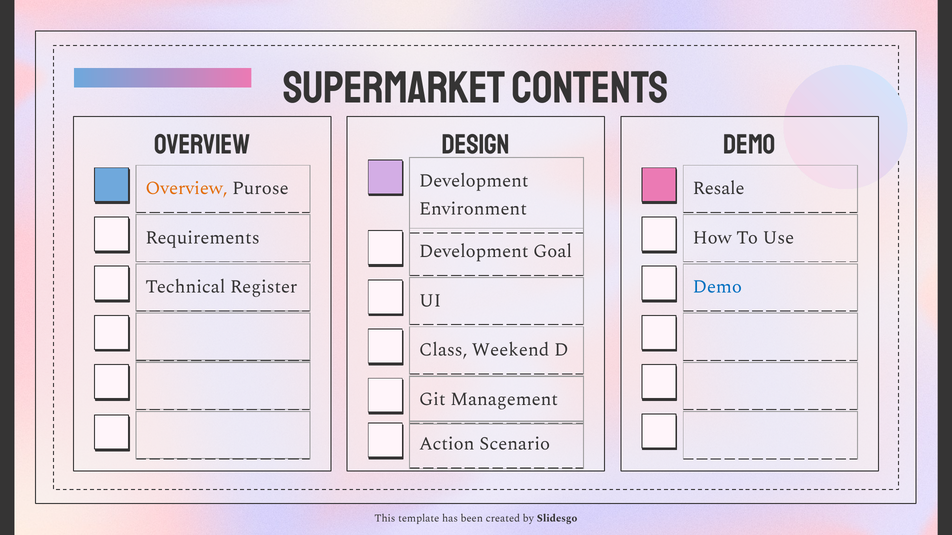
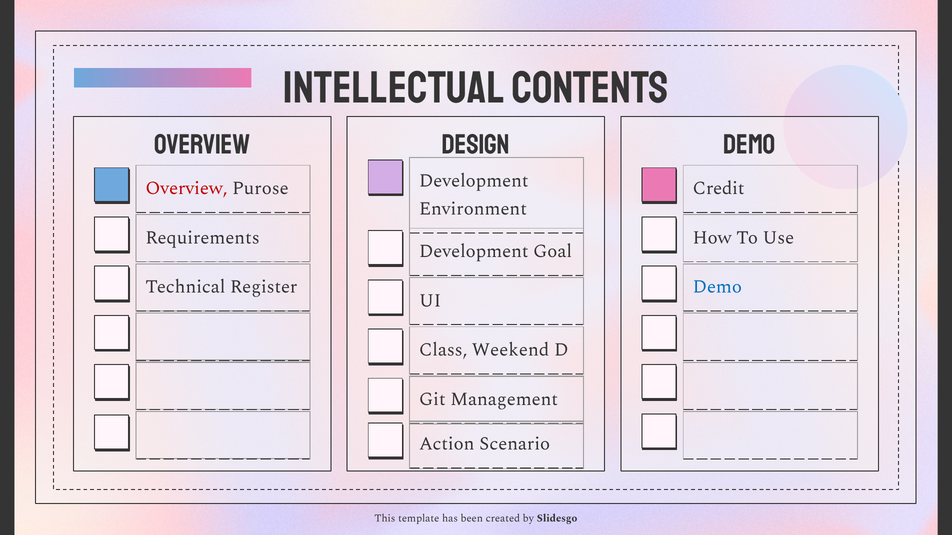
Supermarket: Supermarket -> Intellectual (394, 88)
Overview colour: orange -> red (186, 188)
Resale: Resale -> Credit (719, 188)
